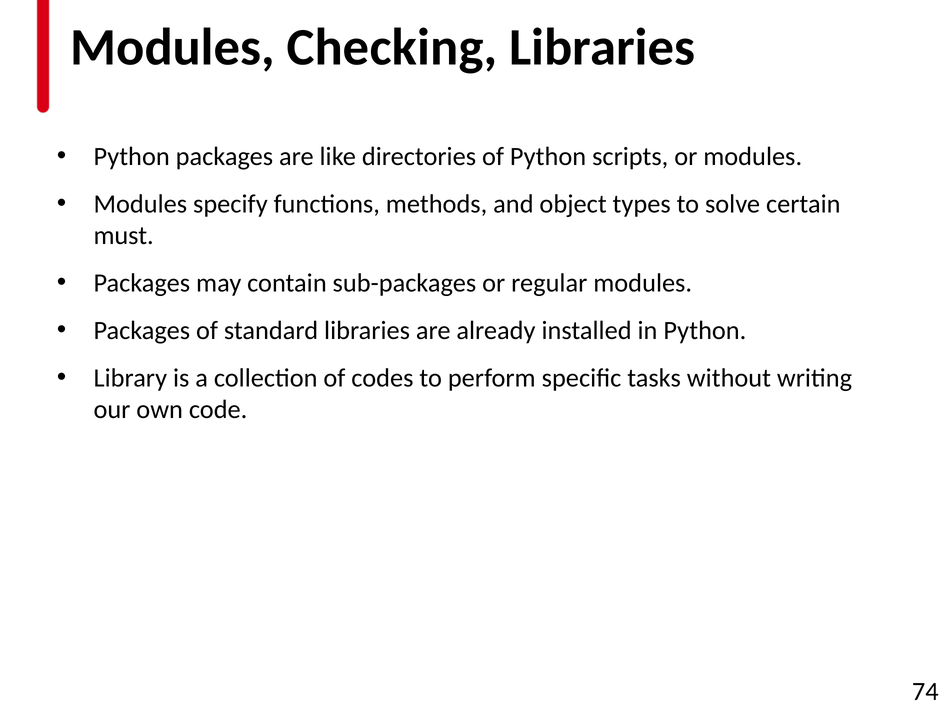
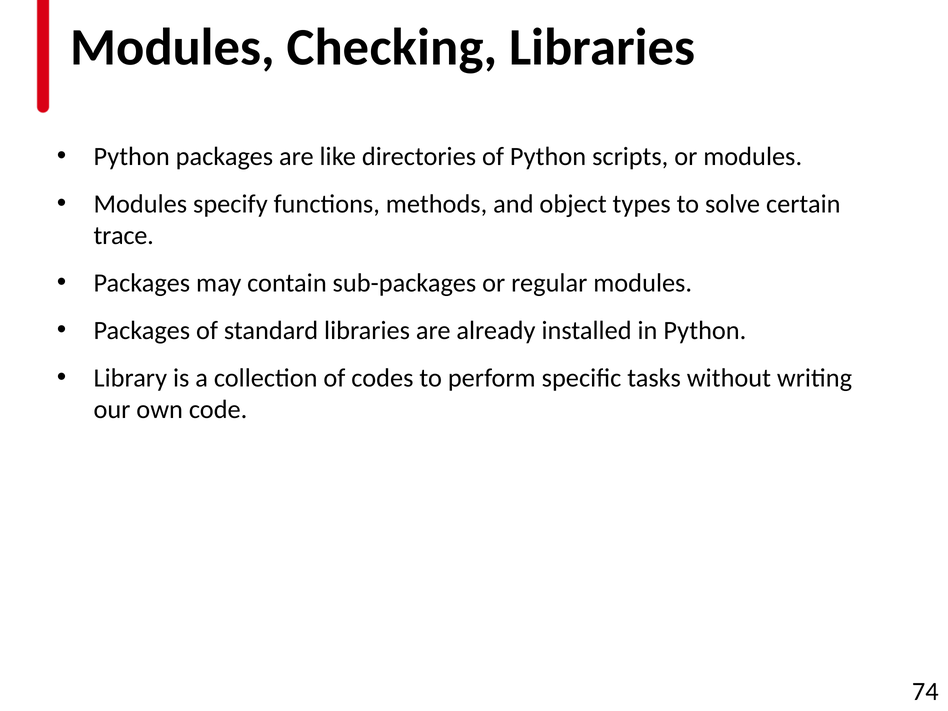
must: must -> trace (124, 236)
